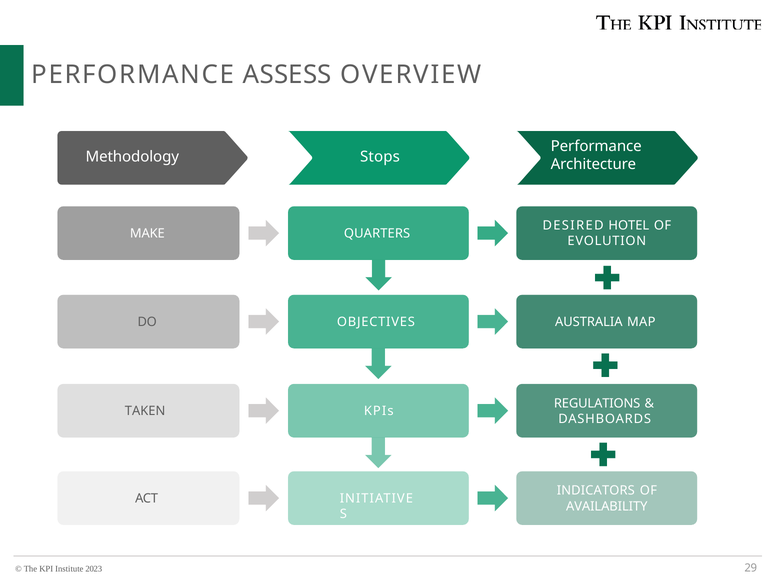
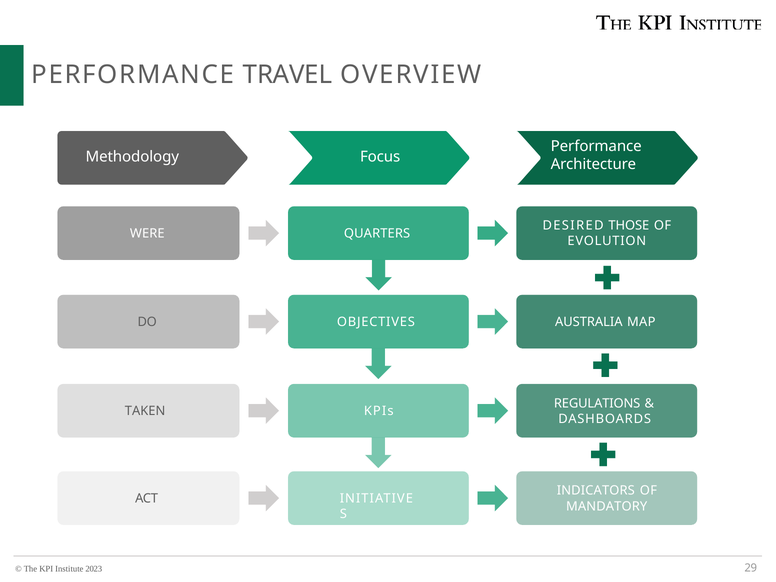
ASSESS: ASSESS -> TRAVEL (288, 75)
Stops: Stops -> Focus (380, 157)
HOTEL: HOTEL -> THOSE (629, 226)
MAKE: MAKE -> WERE (147, 233)
AVAILABILITY: AVAILABILITY -> MANDATORY (607, 506)
